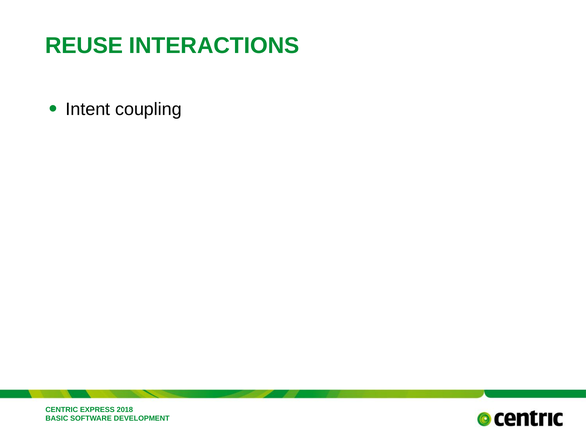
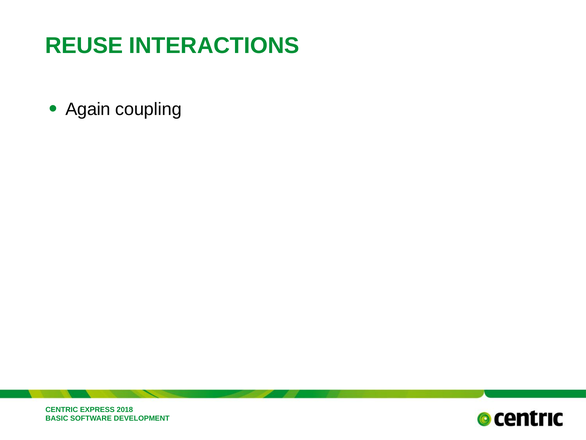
Intent: Intent -> Again (88, 109)
